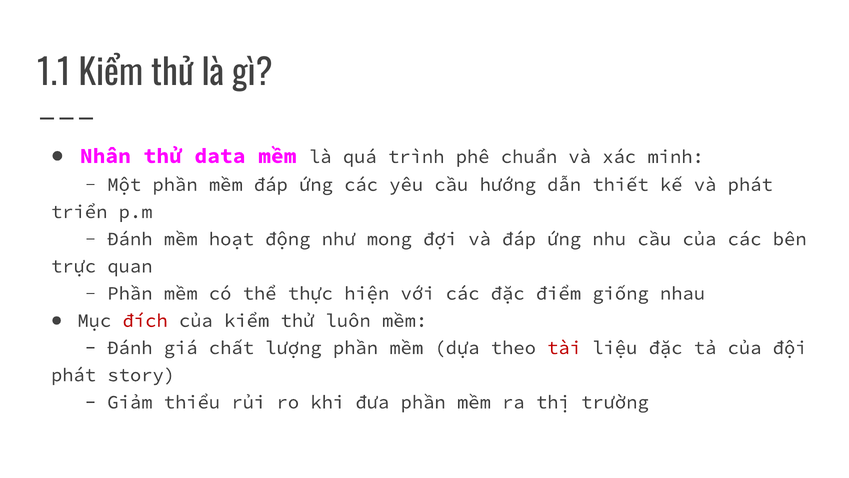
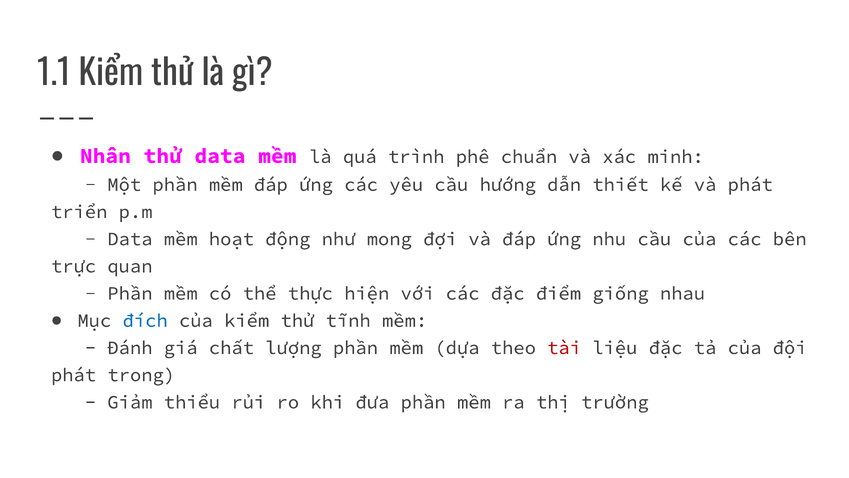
Đánh: Đánh -> Data (130, 239)
đích colour: red -> blue (145, 320)
luôn: luôn -> tĩnh (348, 320)
story: story -> trong (141, 375)
